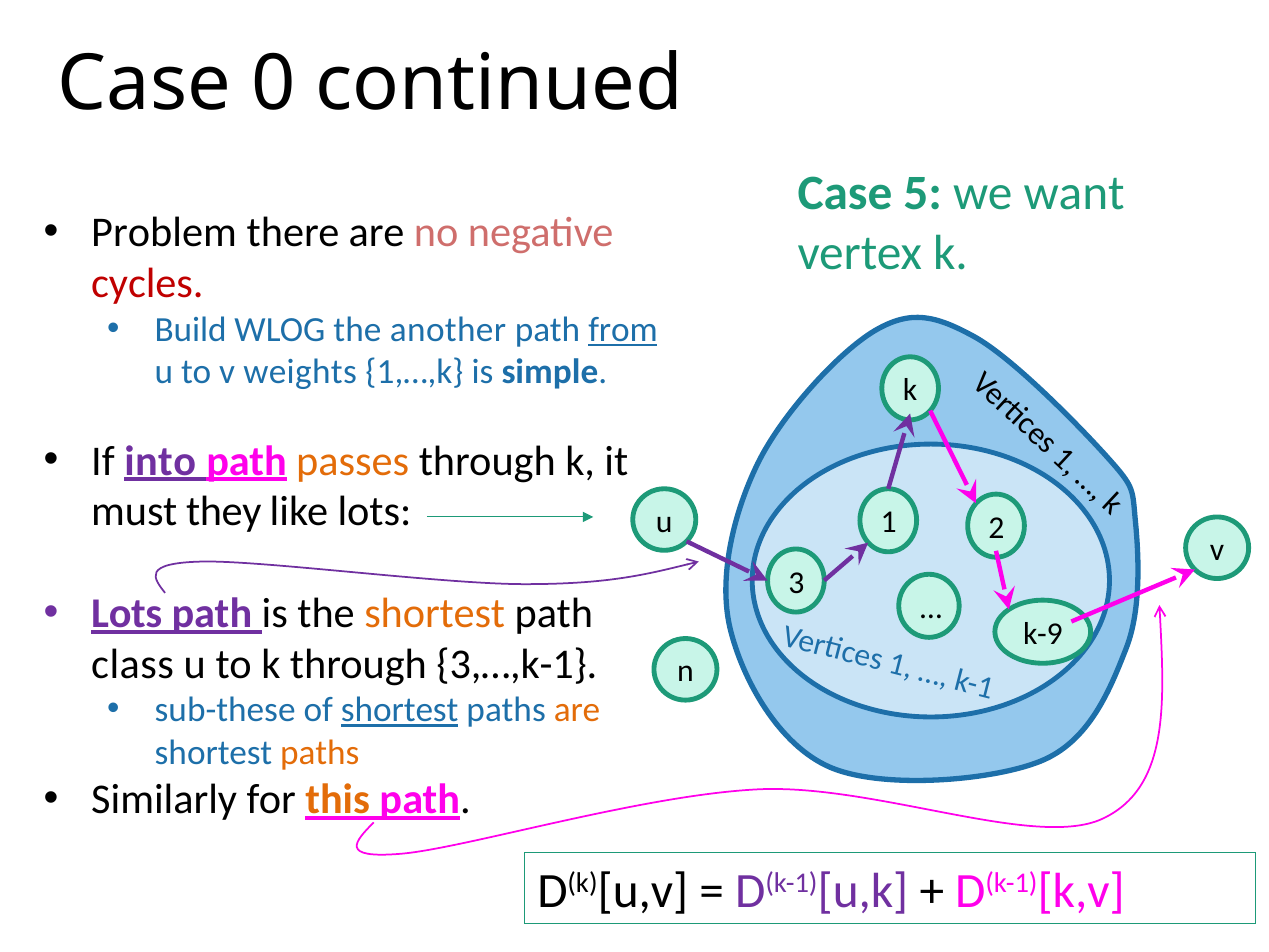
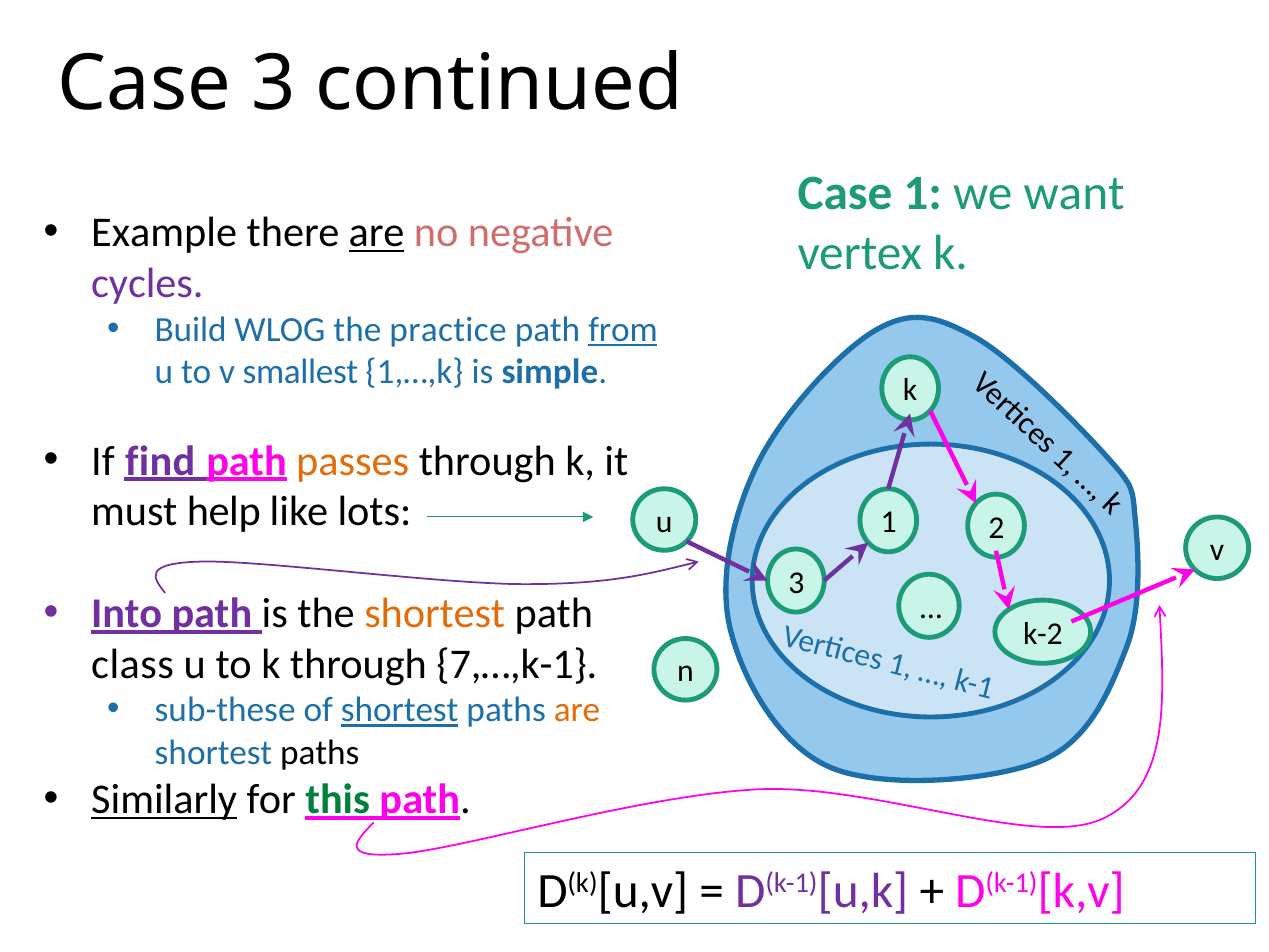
Case 0: 0 -> 3 (273, 84)
Case 5: 5 -> 1 (923, 193)
Problem: Problem -> Example (164, 233)
are underline: none -> present (377, 233)
cycles colour: red -> purple (147, 283)
another: another -> practice (448, 329)
weights: weights -> smallest (300, 372)
into: into -> find (160, 461)
they: they -> help (224, 512)
Lots: Lots -> Into (127, 613)
k-9: k-9 -> k-2 (1043, 634)
3,…,k-1: 3,…,k-1 -> 7,…,k-1 (517, 664)
paths colour: orange -> black (320, 752)
Similarly underline: none -> present (164, 799)
this colour: orange -> green (338, 799)
